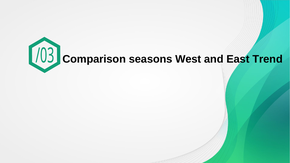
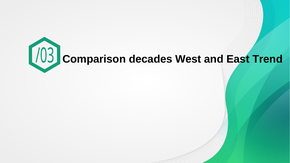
seasons: seasons -> decades (151, 59)
